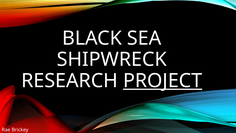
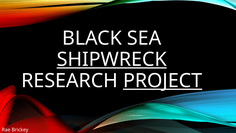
SHIPWRECK underline: none -> present (112, 59)
